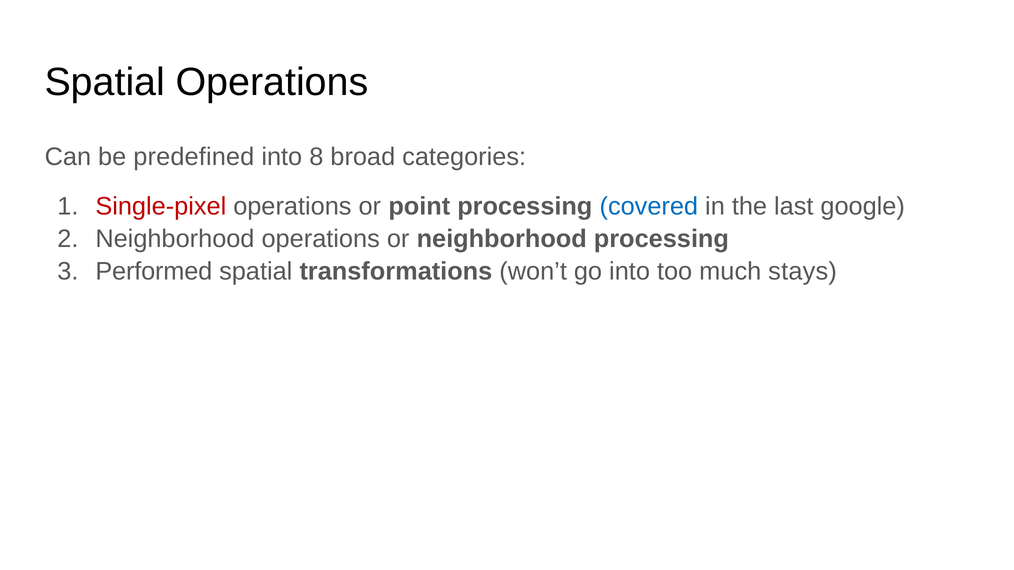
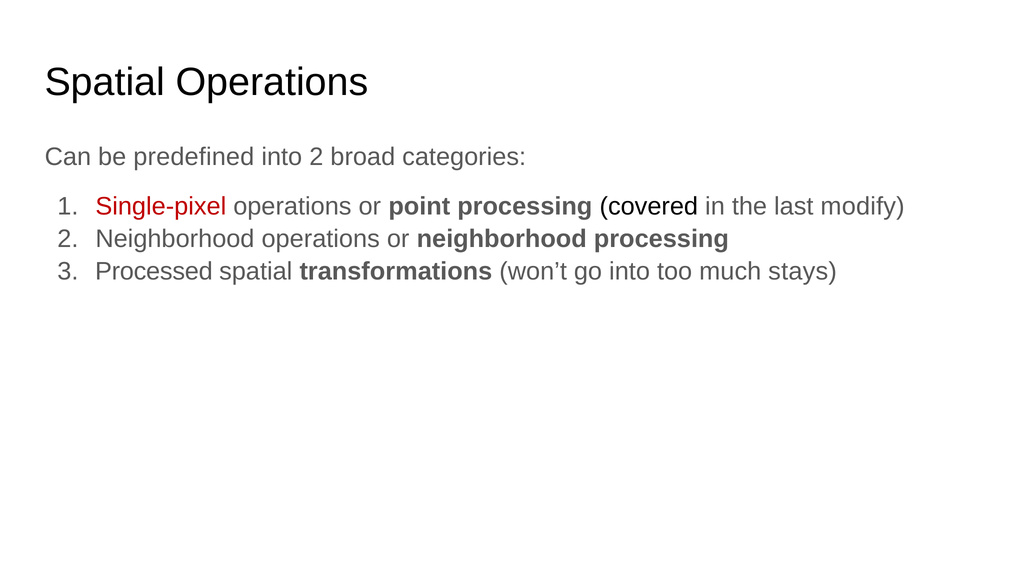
into 8: 8 -> 2 (316, 157)
covered colour: blue -> black (649, 206)
google: google -> modify (863, 206)
Performed: Performed -> Processed (154, 272)
